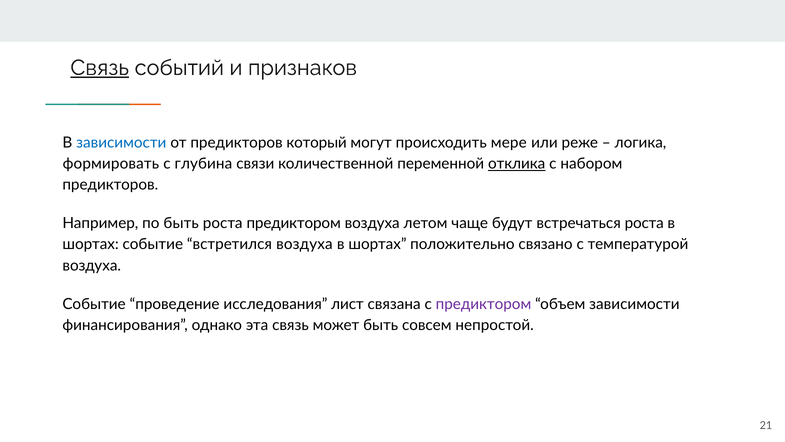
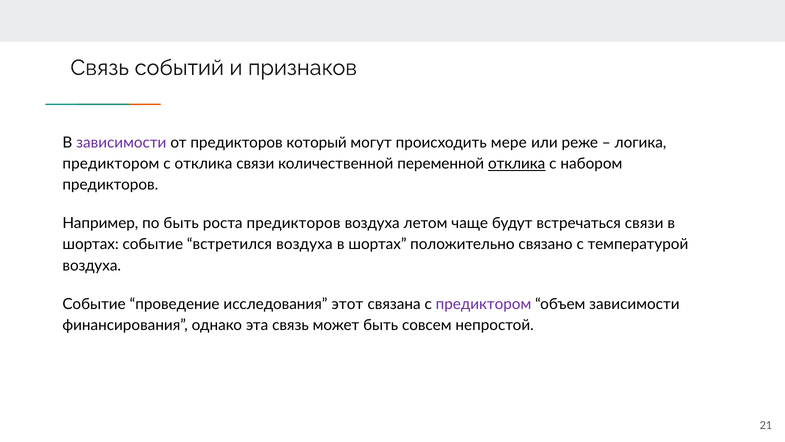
Связь underline: present -> none (100, 68)
зависимости colour: blue -> purple (121, 143)
формировать: формировать -> предиктором (111, 164)
с глубина: глубина -> отклика (203, 164)
роста предиктором: предиктором -> предикторов (293, 223)
встречаться роста: роста -> связи (644, 223)
лист: лист -> этот (347, 304)
